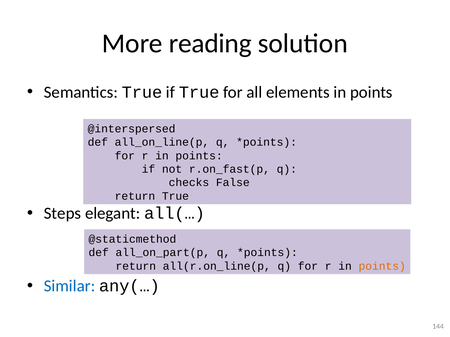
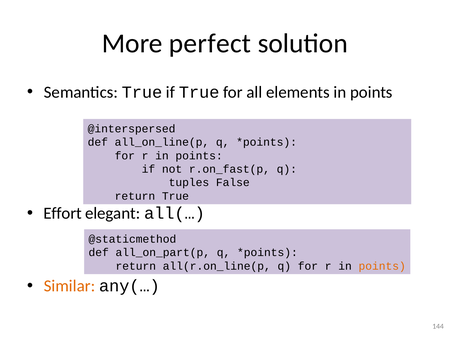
reading: reading -> perfect (210, 44)
checks: checks -> tuples (189, 183)
Steps: Steps -> Effort (63, 214)
Similar colour: blue -> orange (70, 286)
